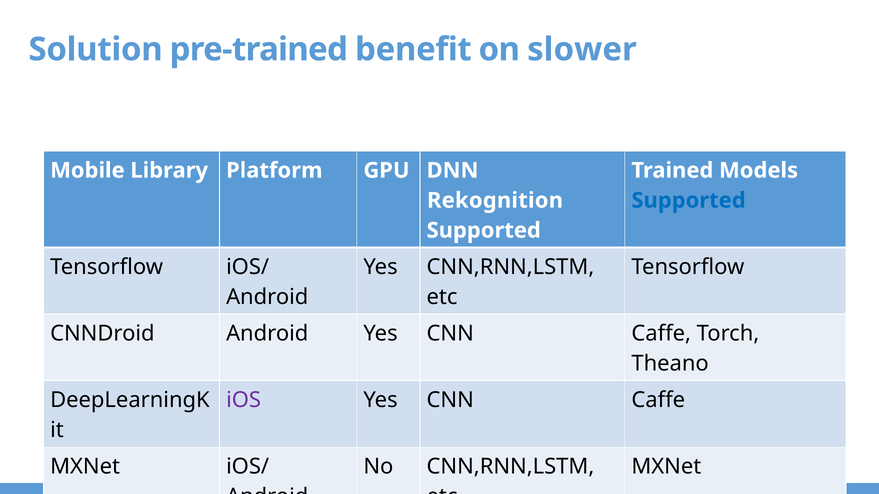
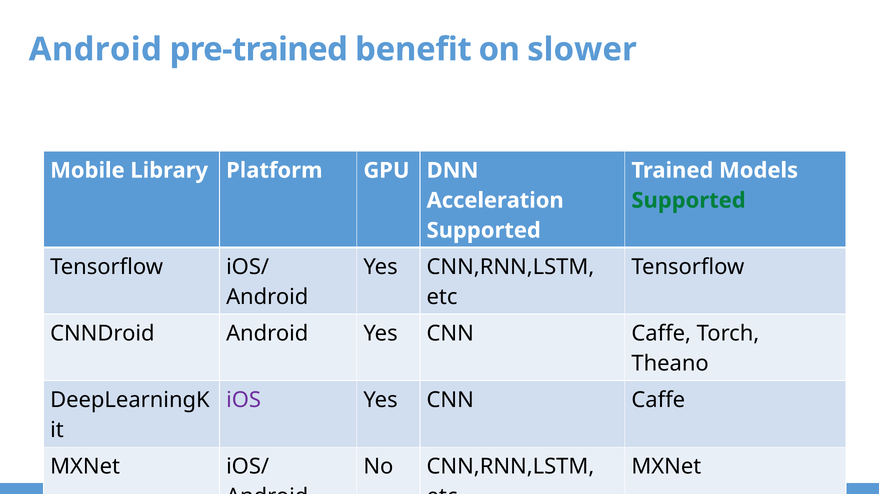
Solution: Solution -> Android (95, 49)
Rekognition: Rekognition -> Acceleration (495, 201)
Supported colour: blue -> green (689, 201)
